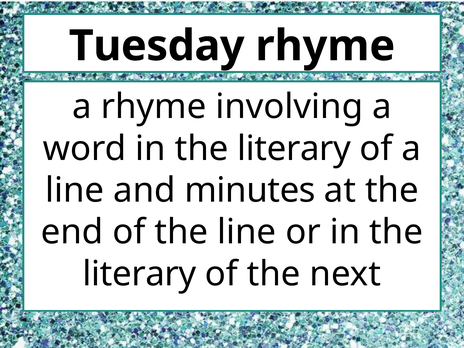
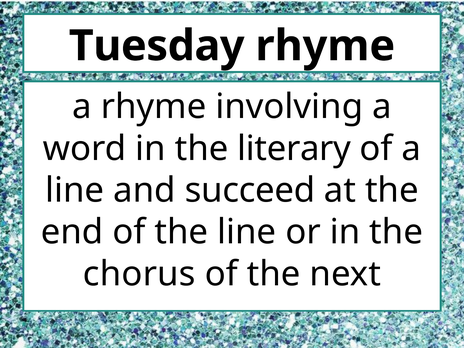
minutes: minutes -> succeed (250, 190)
literary: literary -> chorus (139, 274)
